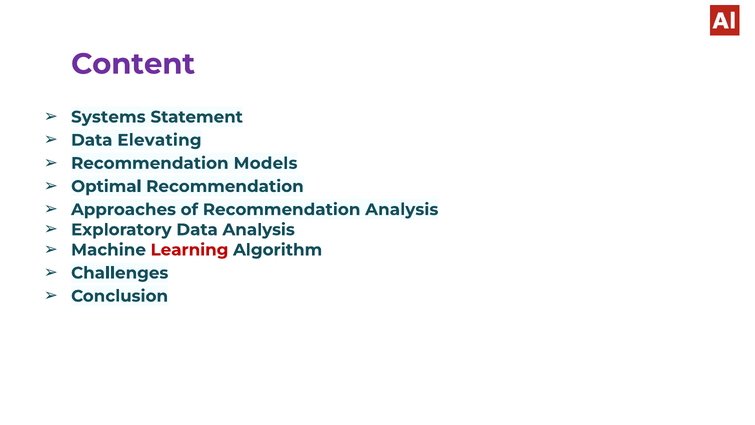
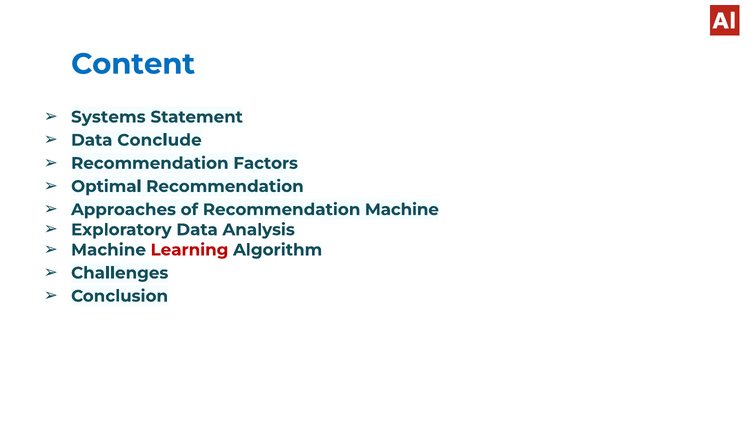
Content colour: purple -> blue (133, 64)
Elevating: Elevating -> Conclude (159, 140)
Models: Models -> Factors (266, 163)
Analysis: Analysis -> Machine (402, 209)
